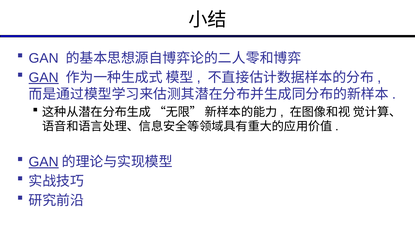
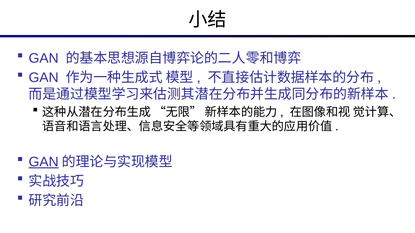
GAN underline: present -> none (44, 78)
